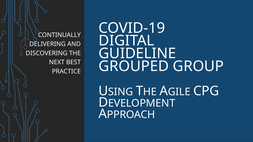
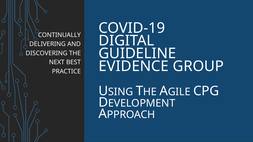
GROUPED: GROUPED -> EVIDENCE (134, 66)
